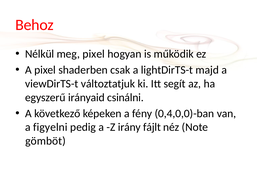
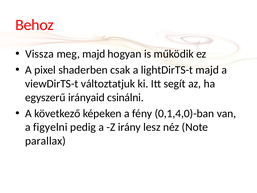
Nélkül: Nélkül -> Vissza (40, 54)
meg pixel: pixel -> majd (94, 54)
0,4,0,0)-ban: 0,4,0,0)-ban -> 0,1,4,0)-ban (184, 113)
fájlt: fájlt -> lesz (152, 127)
gömböt: gömböt -> parallax (45, 141)
